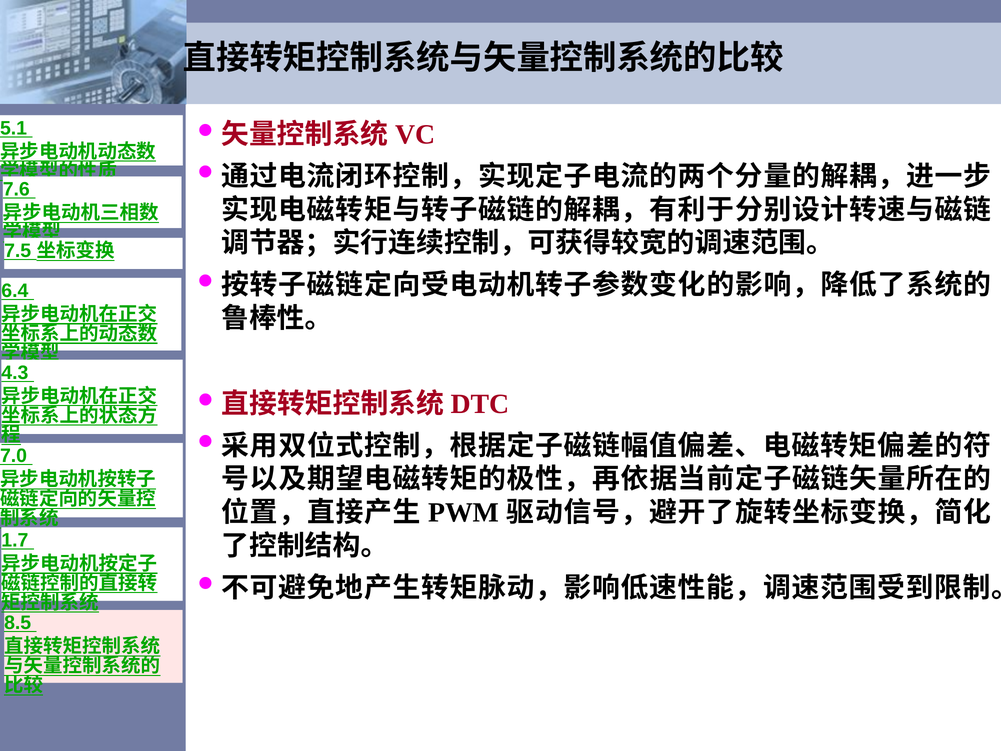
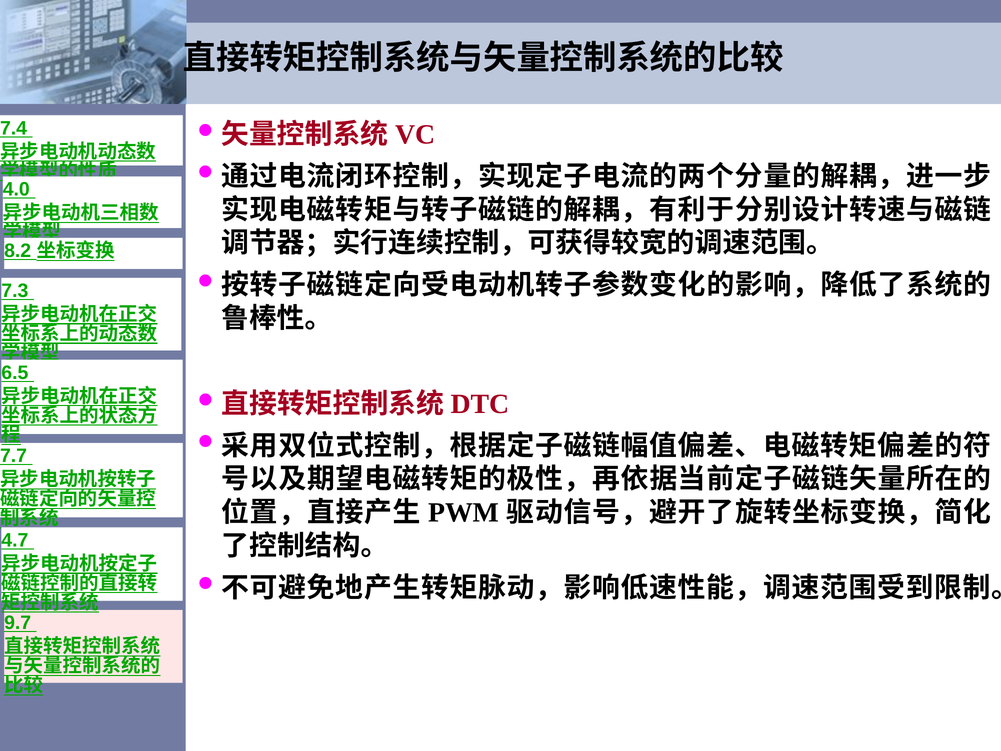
5.1: 5.1 -> 7.4 (14, 128)
7.6: 7.6 -> 4.0 (16, 189)
7.5: 7.5 -> 8.2 (18, 251)
6.4: 6.4 -> 7.3 (15, 291)
4.3: 4.3 -> 6.5 (15, 373)
7.0: 7.0 -> 7.7 (14, 456)
1.7: 1.7 -> 4.7 (15, 540)
8.5: 8.5 -> 9.7 (18, 623)
